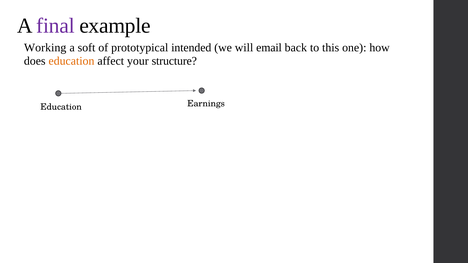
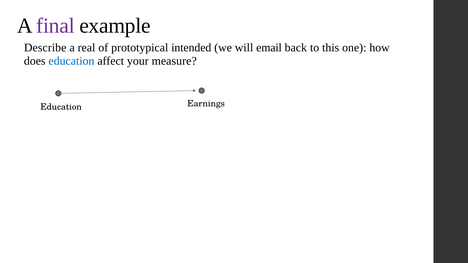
Working: Working -> Describe (45, 48)
soft: soft -> real (87, 48)
education colour: orange -> blue (71, 61)
structure: structure -> measure (174, 61)
